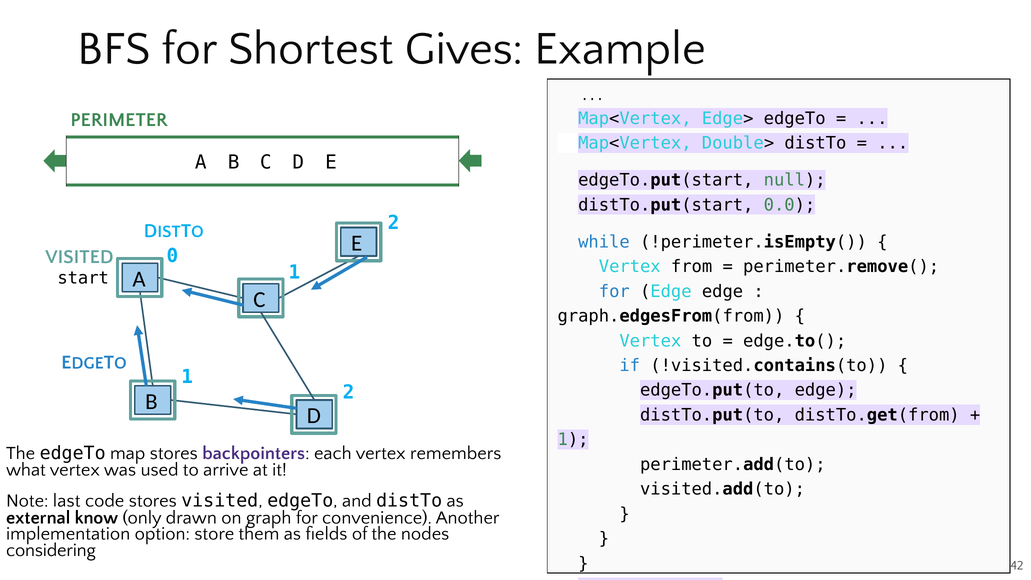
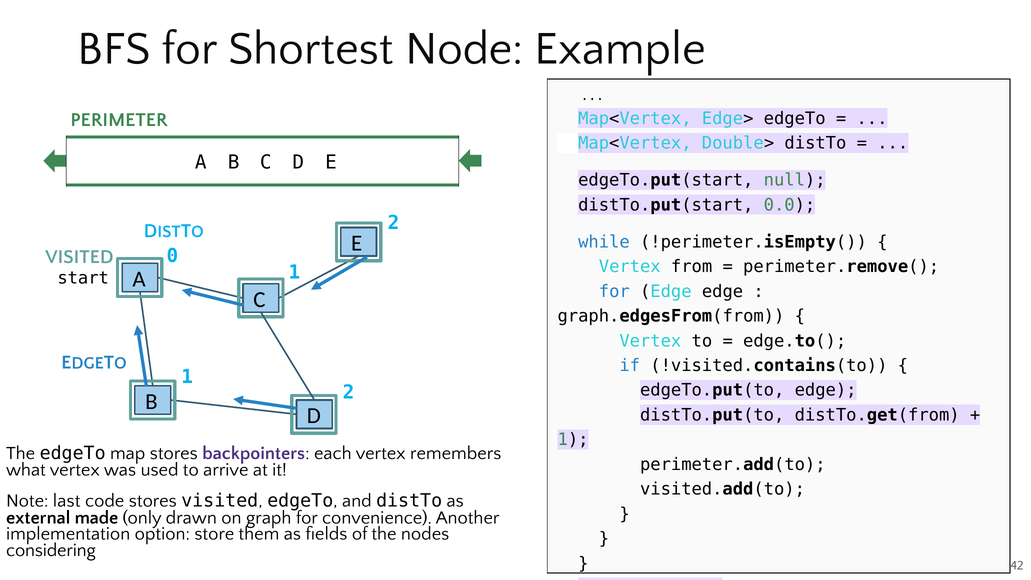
Gives: Gives -> Node (464, 49)
know: know -> made (96, 517)
